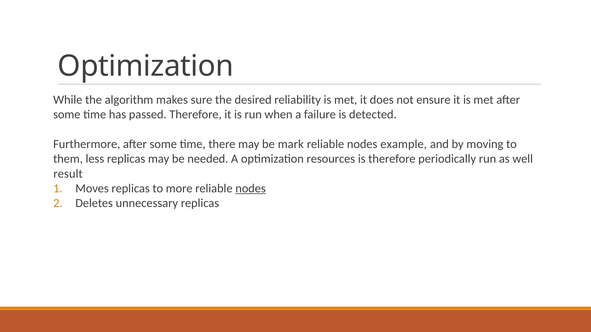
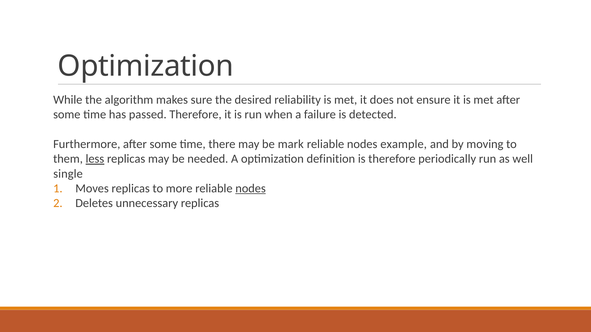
less underline: none -> present (95, 159)
resources: resources -> definition (331, 159)
result: result -> single (68, 174)
